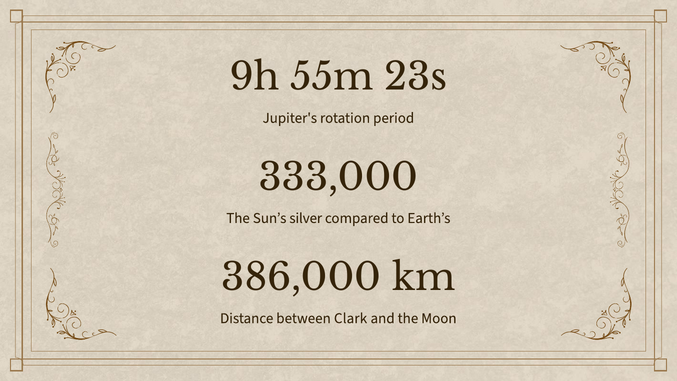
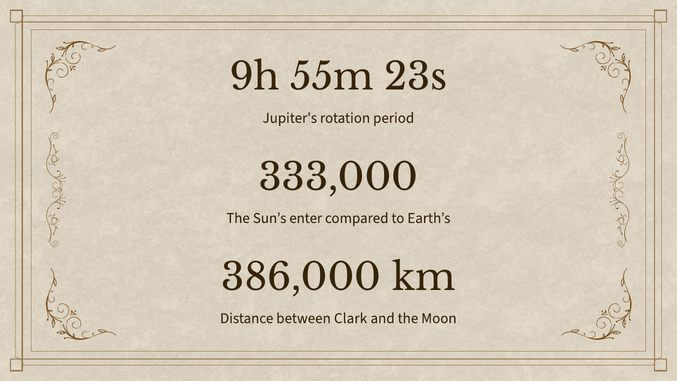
silver: silver -> enter (306, 218)
